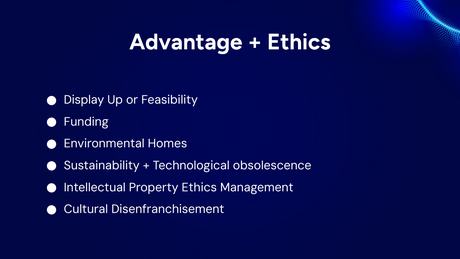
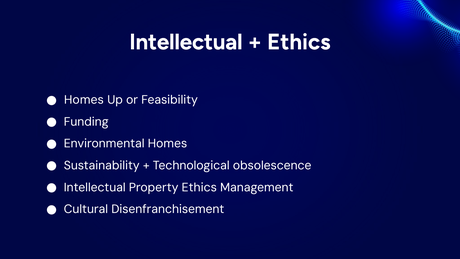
Advantage: Advantage -> Intellectual (186, 42)
Display: Display -> Homes (84, 100)
